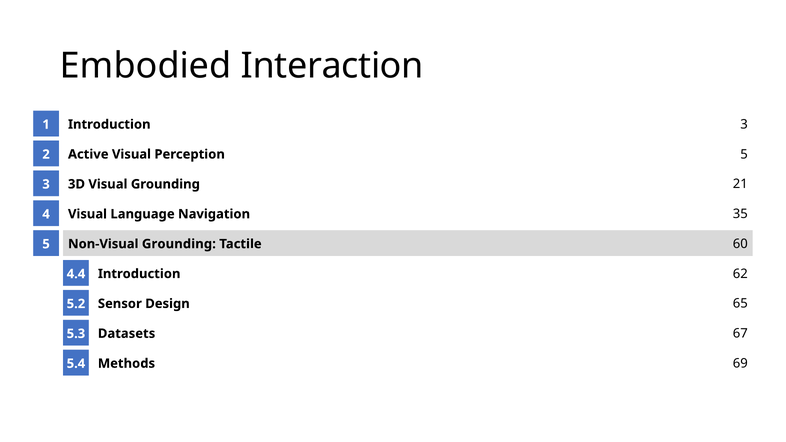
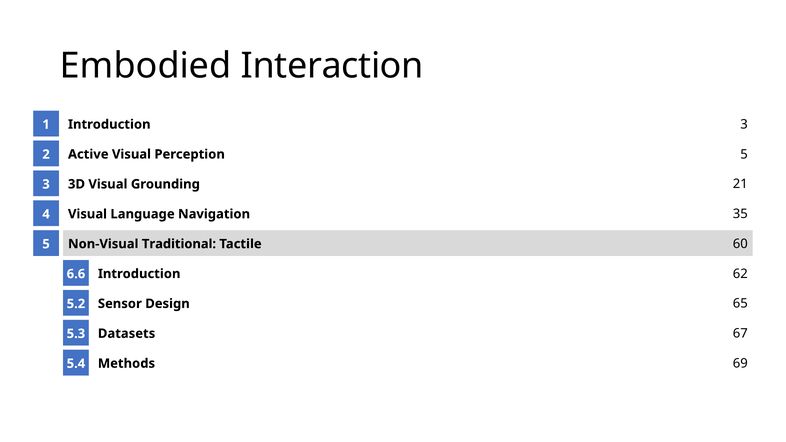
Non-Visual Grounding: Grounding -> Traditional (179, 244)
4.4: 4.4 -> 6.6 (76, 274)
